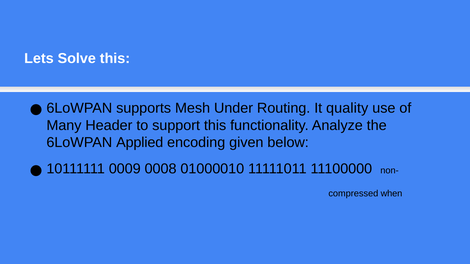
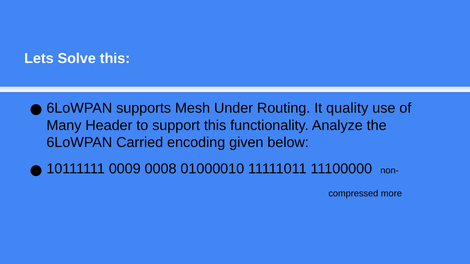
Applied: Applied -> Carried (140, 143)
when: when -> more (391, 194)
